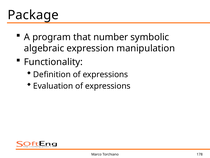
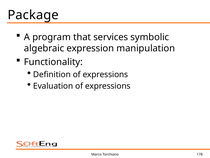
number: number -> services (111, 37)
